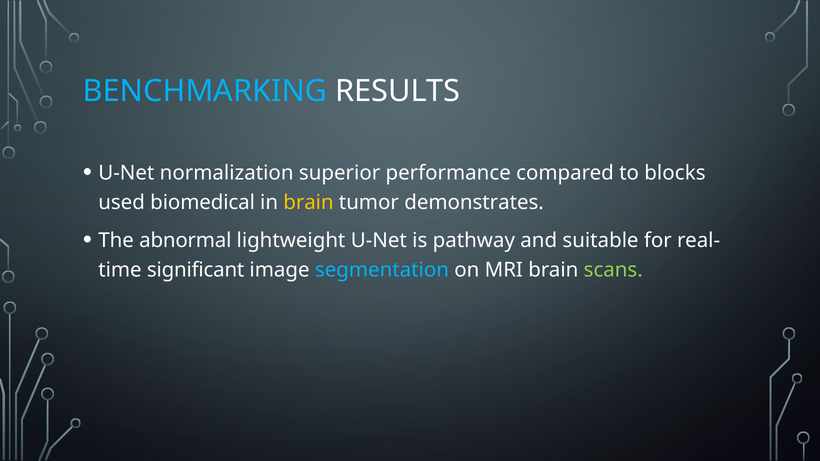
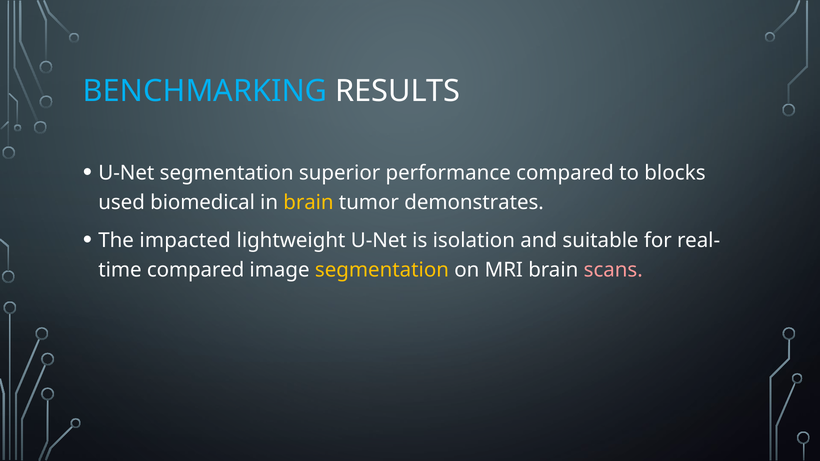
U-Net normalization: normalization -> segmentation (227, 173)
abnormal: abnormal -> impacted (185, 241)
pathway: pathway -> isolation (474, 241)
significant: significant -> compared (196, 270)
segmentation colour: light blue -> yellow (382, 270)
scans colour: light green -> pink (613, 270)
